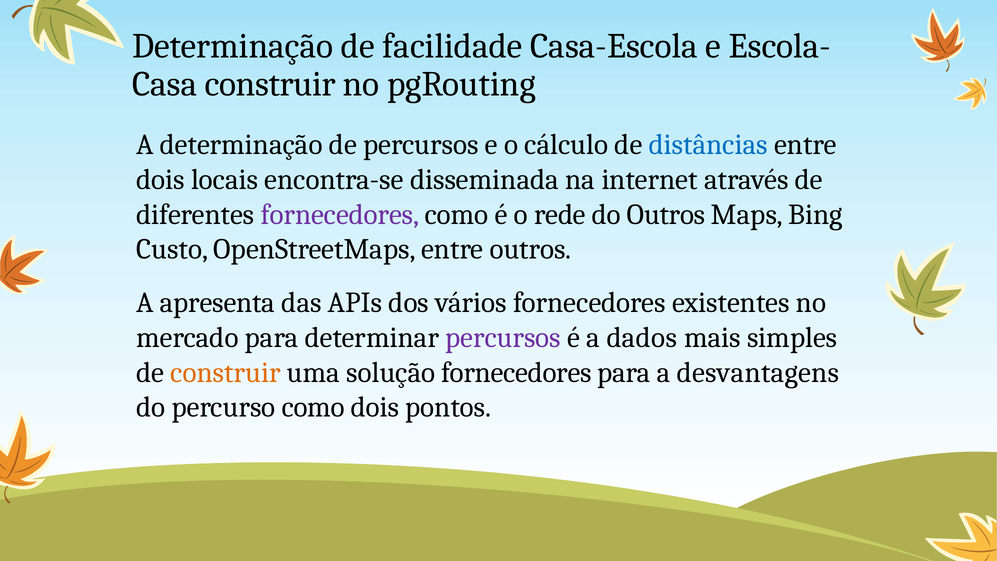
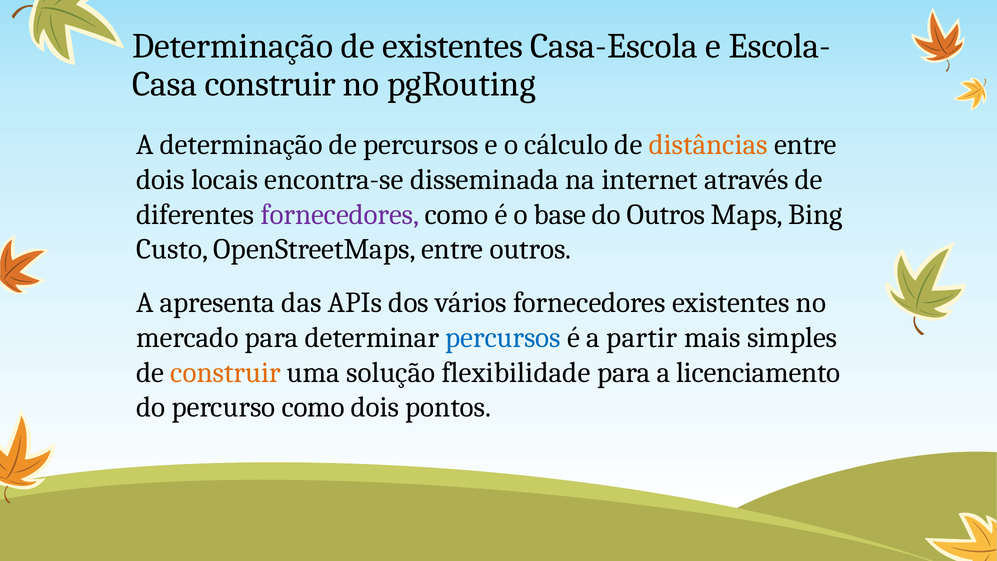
de facilidade: facilidade -> existentes (453, 46)
distâncias colour: blue -> orange (708, 145)
rede: rede -> base (560, 214)
percursos colour: purple -> blue (503, 338)
dados: dados -> partir (642, 338)
solução fornecedores: fornecedores -> flexibilidade (516, 372)
desvantagens: desvantagens -> licenciamento (758, 372)
